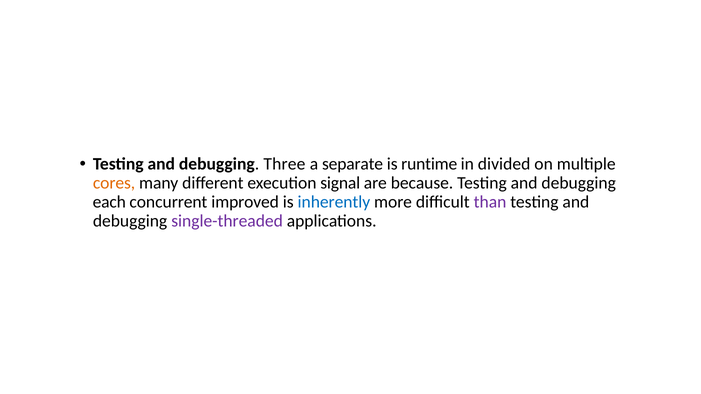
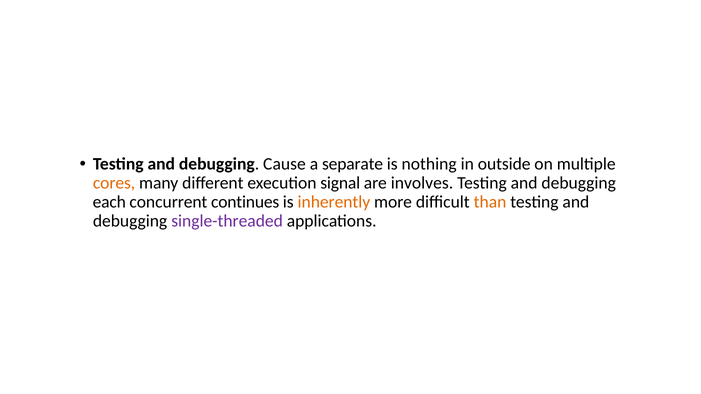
Three: Three -> Cause (284, 164)
runtime: runtime -> nothing (429, 164)
divided: divided -> outside (504, 164)
because: because -> involves (422, 183)
improved: improved -> continues (245, 202)
inherently colour: blue -> orange (334, 202)
than colour: purple -> orange (490, 202)
